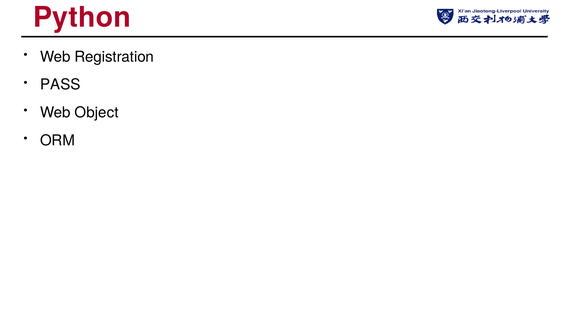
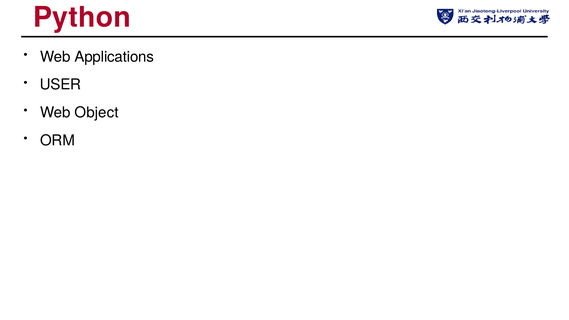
Registration: Registration -> Applications (114, 57)
PASS: PASS -> USER (60, 85)
